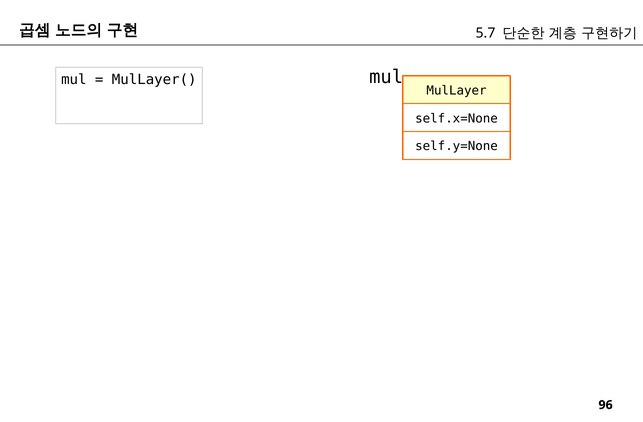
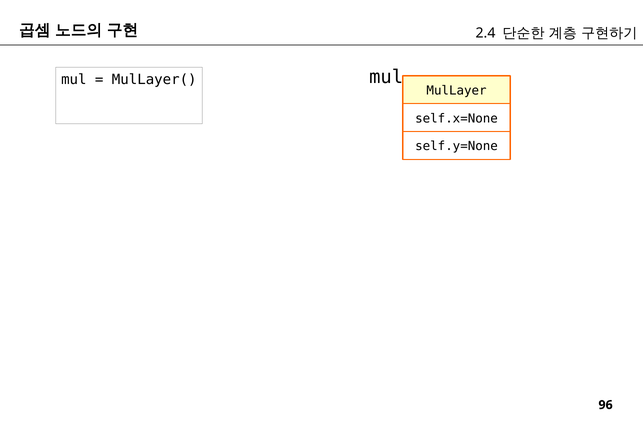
5.7: 5.7 -> 2.4 (486, 33)
